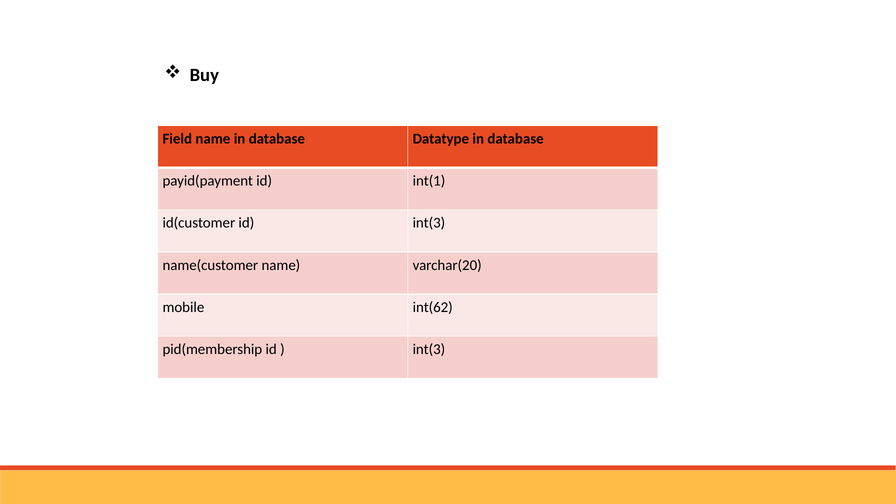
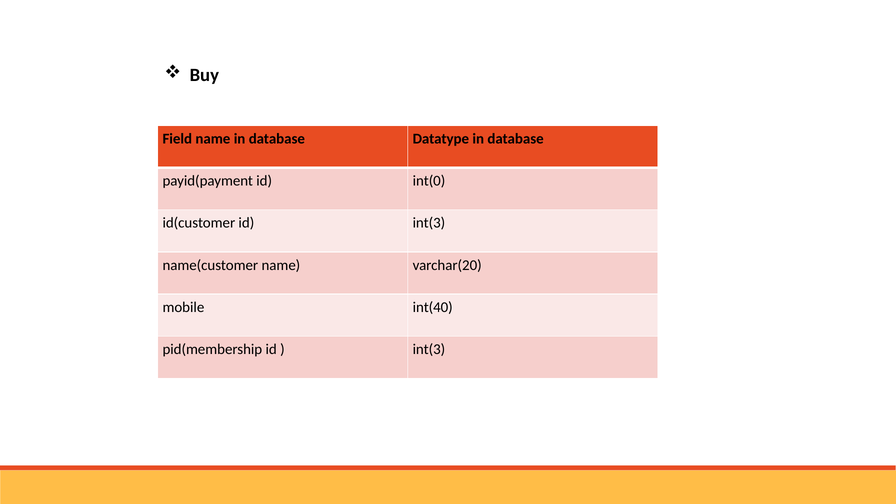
int(1: int(1 -> int(0 (429, 181)
int(62: int(62 -> int(40 (433, 307)
